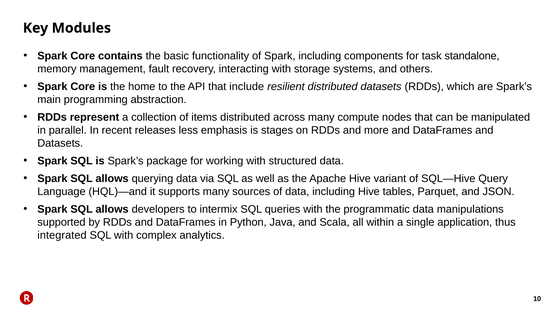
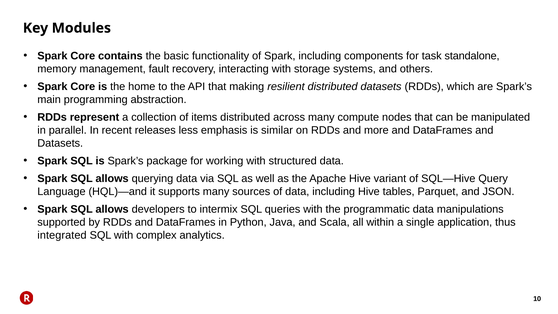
include: include -> making (247, 86)
stages: stages -> similar (277, 130)
